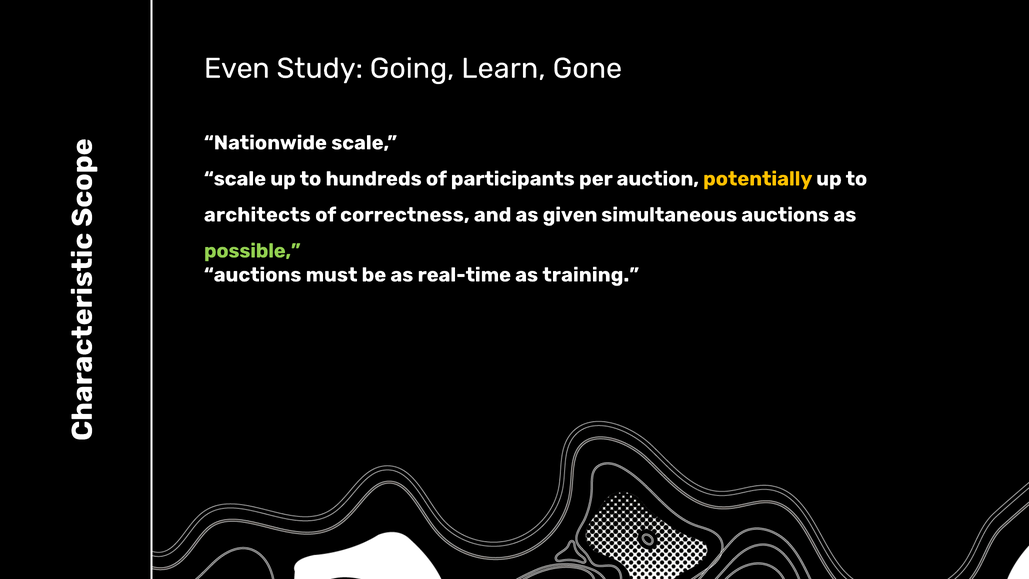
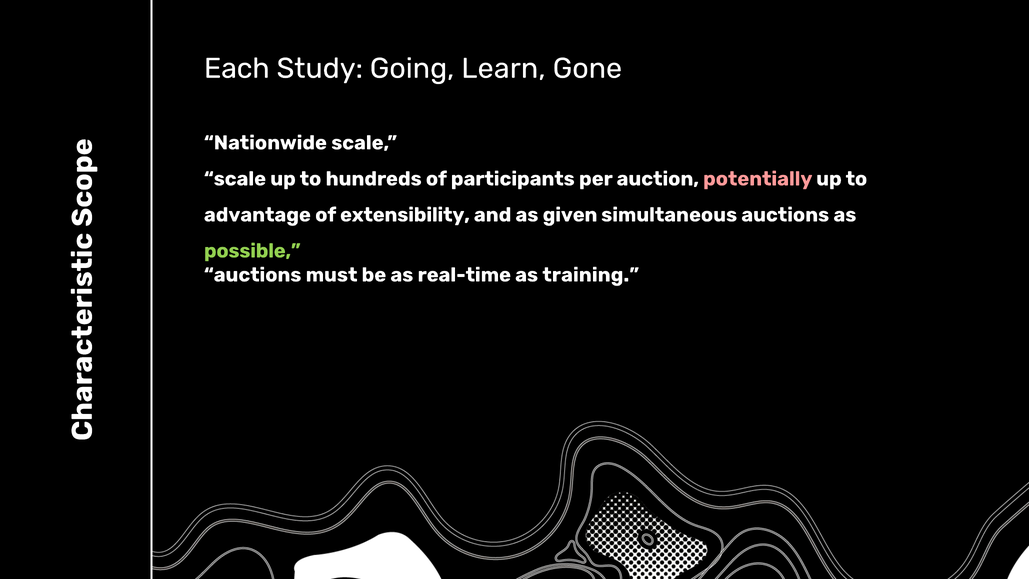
Even: Even -> Each (237, 68)
potentially colour: yellow -> pink (758, 179)
architects: architects -> advantage (257, 215)
correctness: correctness -> extensibility (405, 215)
